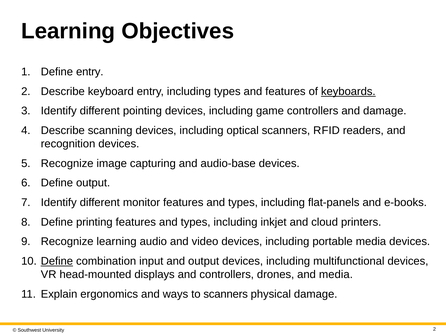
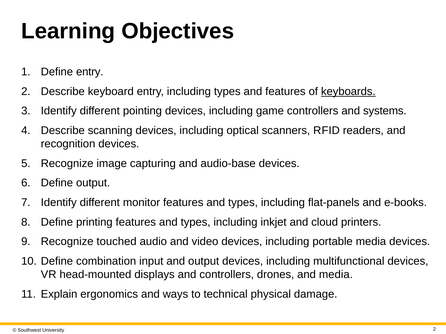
and damage: damage -> systems (385, 111)
Recognize learning: learning -> touched (117, 242)
Define underline: present -> none (57, 262)
to scanners: scanners -> technical (226, 295)
